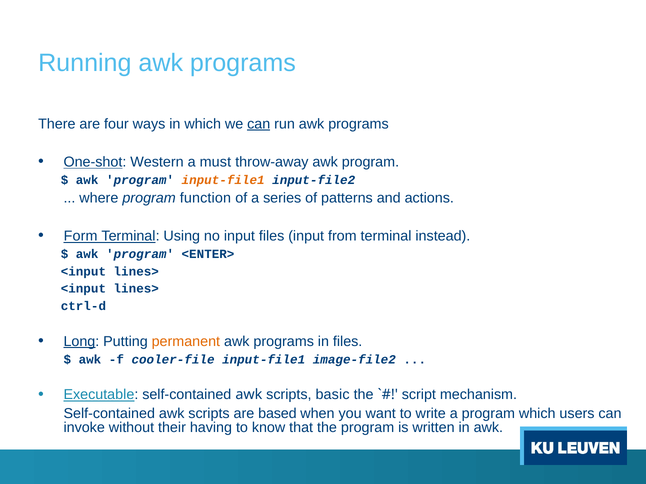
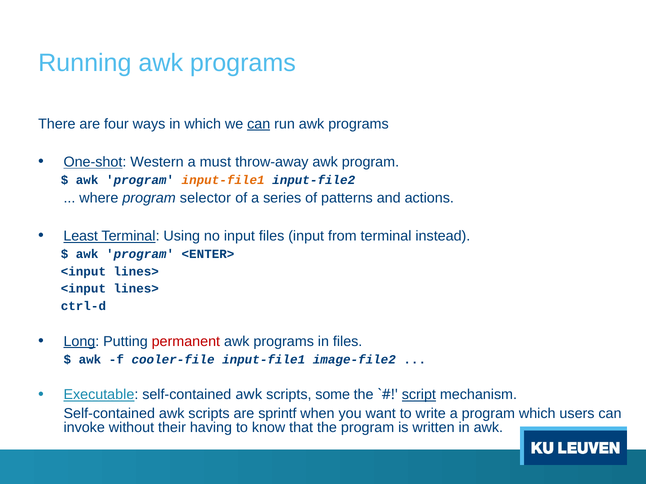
function: function -> selector (205, 198)
Form: Form -> Least (81, 236)
permanent colour: orange -> red (186, 342)
basic: basic -> some (333, 395)
script underline: none -> present (419, 395)
based: based -> sprintf (277, 414)
